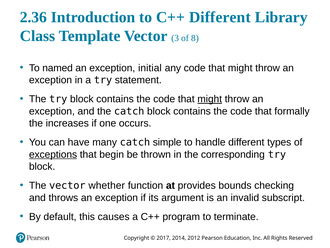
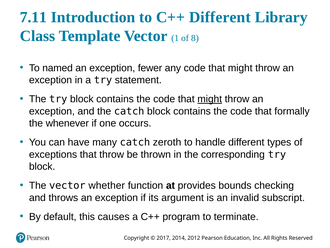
2.36: 2.36 -> 7.11 (33, 17)
3: 3 -> 1 (175, 38)
initial: initial -> fewer (150, 68)
increases: increases -> whenever (67, 123)
simple: simple -> zeroth (167, 142)
exceptions underline: present -> none (53, 154)
that begin: begin -> throw (112, 154)
